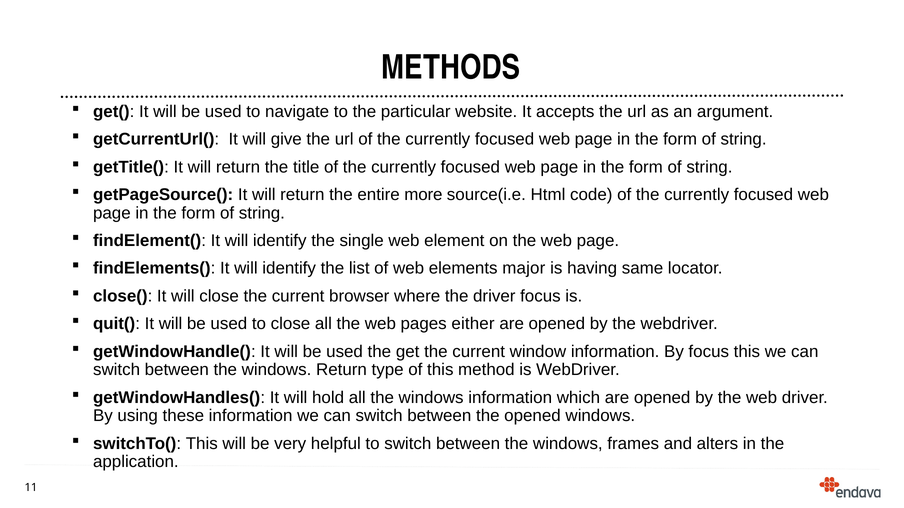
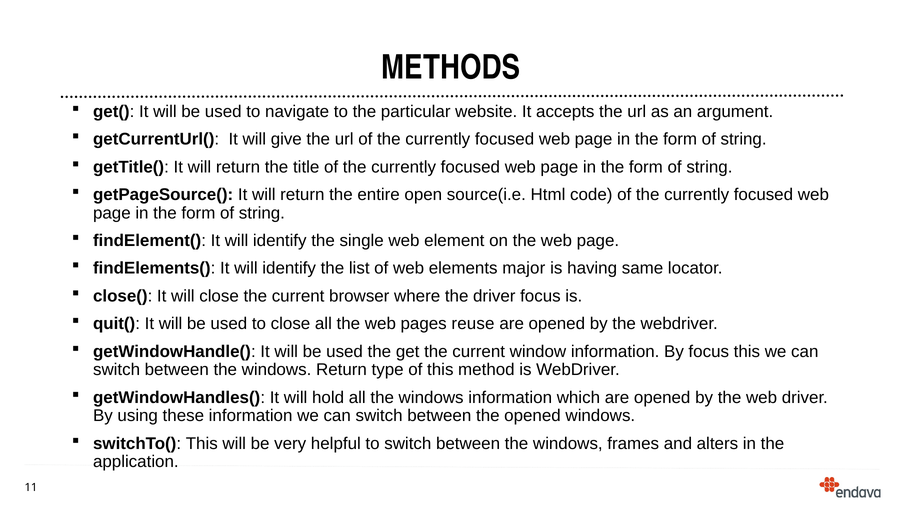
more: more -> open (423, 195)
either: either -> reuse (473, 324)
